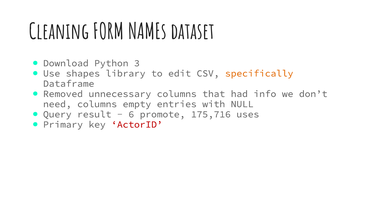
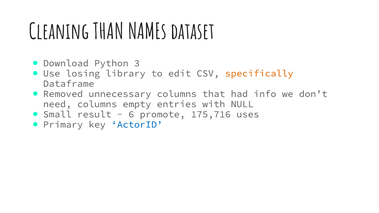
FORM: FORM -> THAN (108, 32)
shapes: shapes -> losing (83, 73)
Query: Query -> Small (57, 114)
ActorID colour: red -> blue (137, 125)
